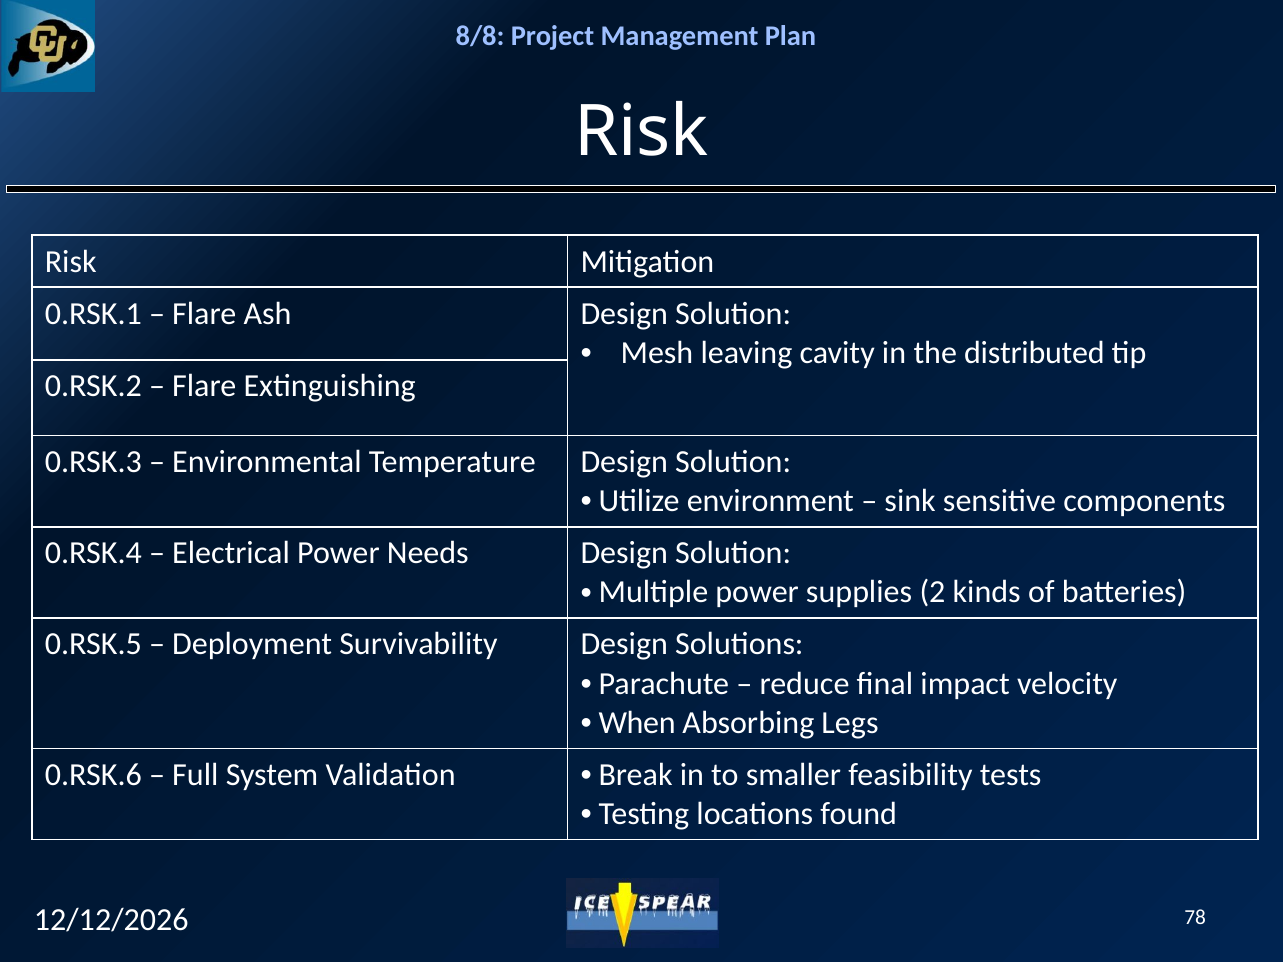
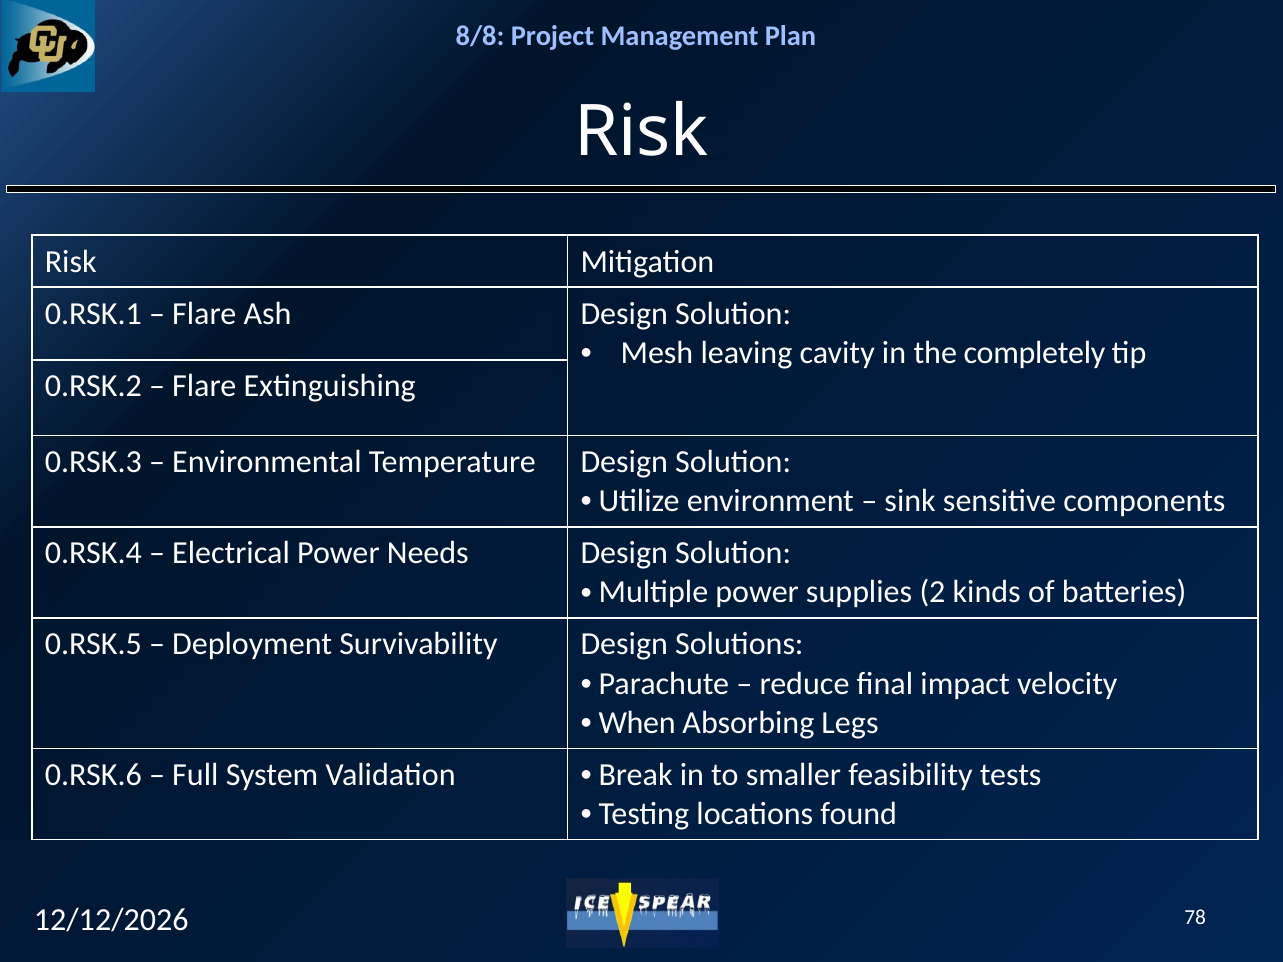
distributed: distributed -> completely (1034, 353)
